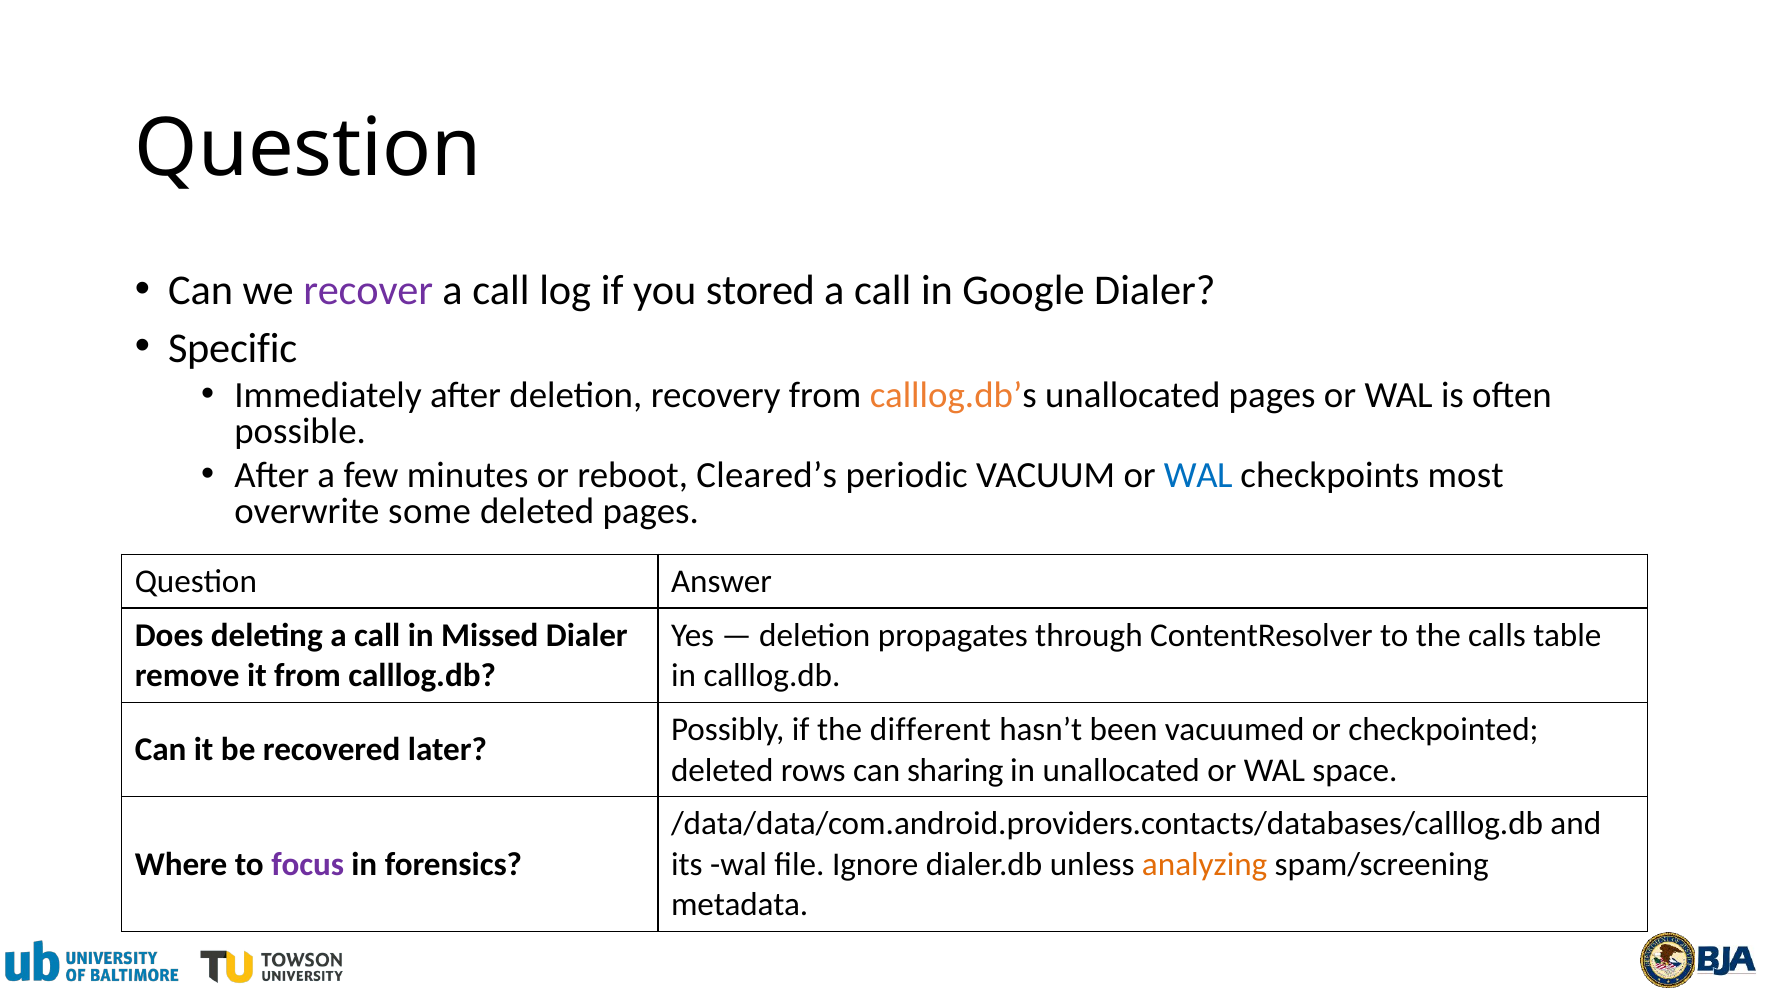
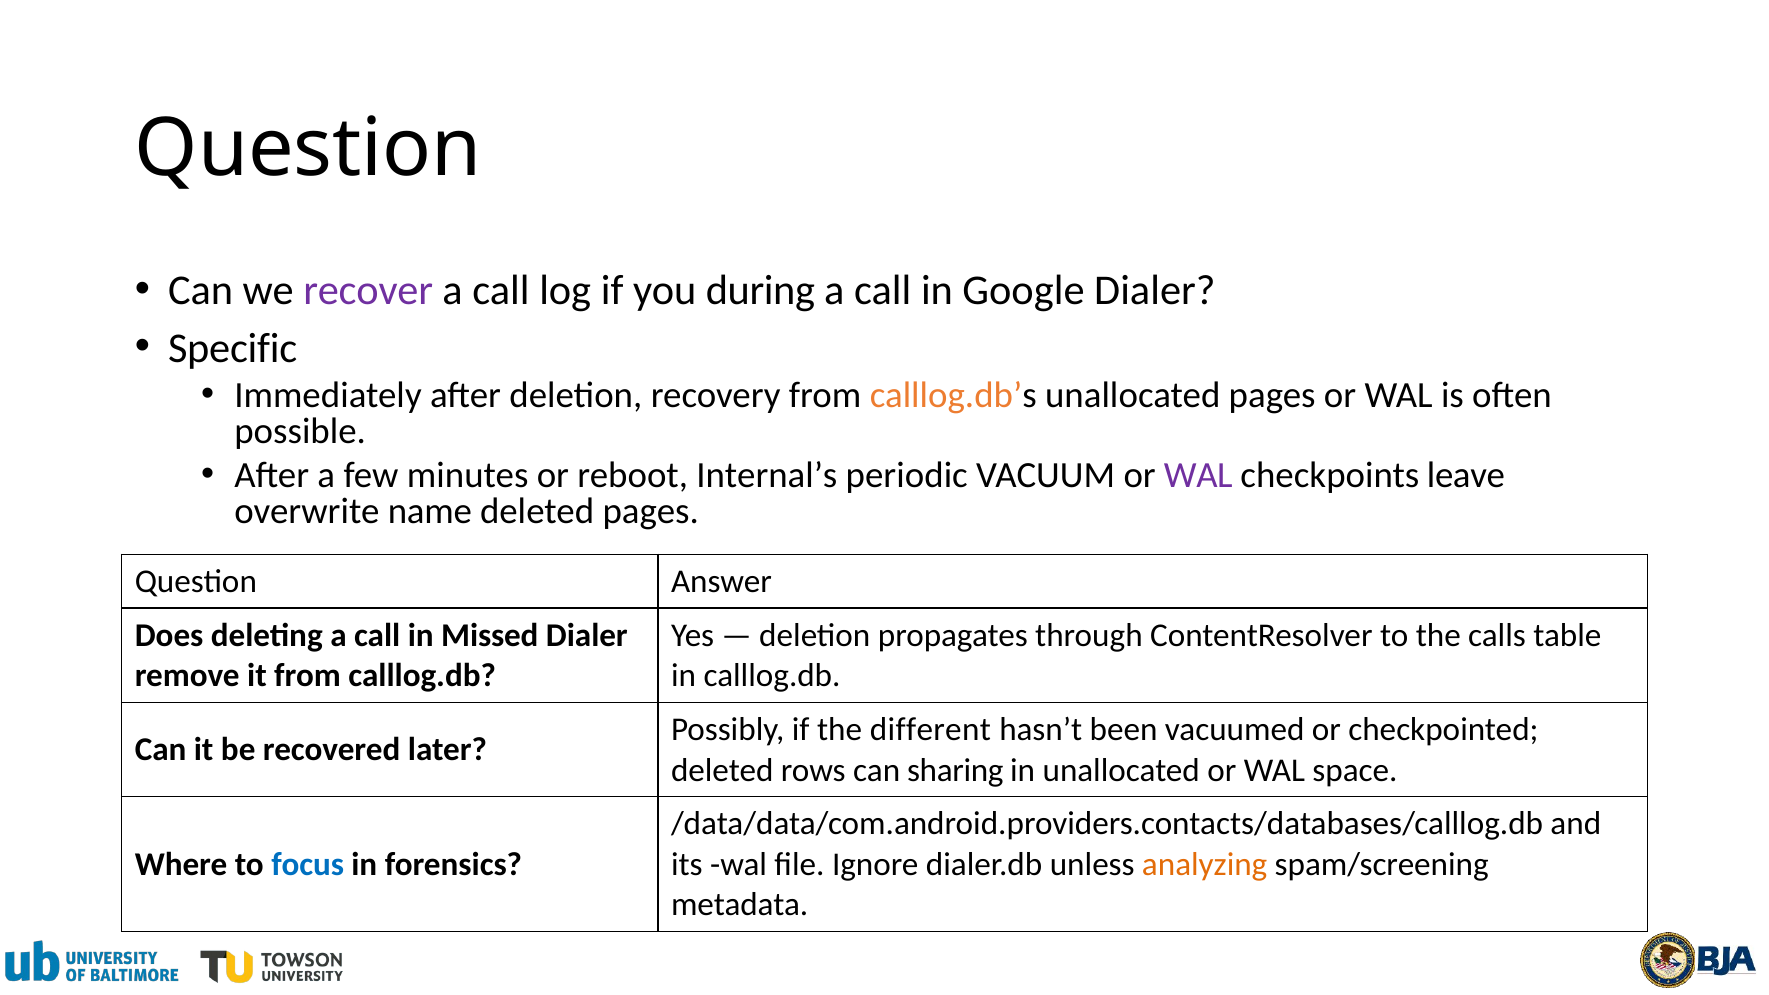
stored: stored -> during (760, 290)
Cleared’s: Cleared’s -> Internal’s (767, 475)
WAL colour: blue -> purple (1198, 475)
most: most -> leave (1466, 475)
some: some -> name (430, 511)
focus colour: purple -> blue (308, 864)
